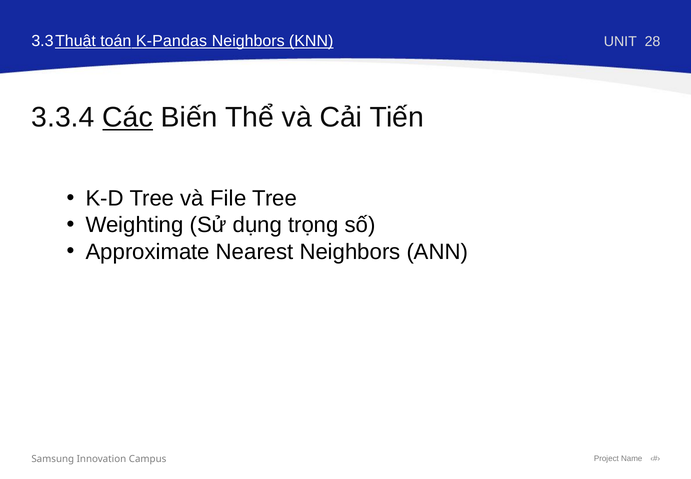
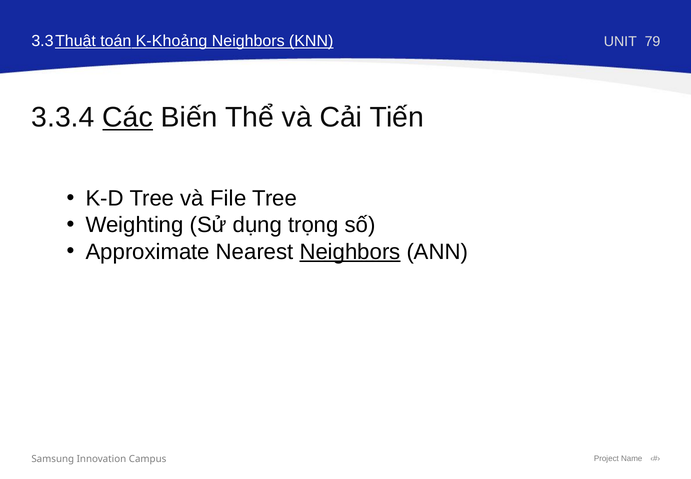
K-Pandas: K-Pandas -> K-Khoảng (172, 41)
28: 28 -> 79 (652, 42)
Neighbors underline: none -> present (350, 252)
